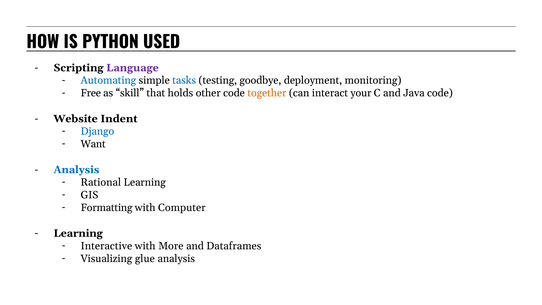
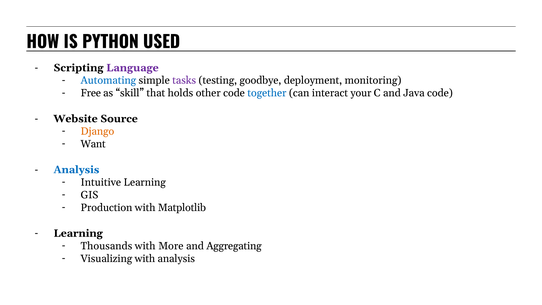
tasks colour: blue -> purple (184, 80)
together colour: orange -> blue (267, 93)
Indent: Indent -> Source (119, 119)
Django colour: blue -> orange (97, 131)
Rational: Rational -> Intuitive (101, 182)
Formatting: Formatting -> Production (106, 208)
Computer: Computer -> Matplotlib (182, 208)
Interactive: Interactive -> Thousands (106, 246)
Dataframes: Dataframes -> Aggregating (234, 246)
Visualizing glue: glue -> with (145, 258)
